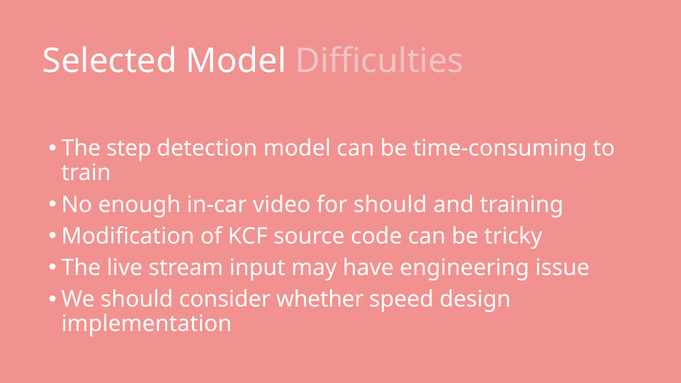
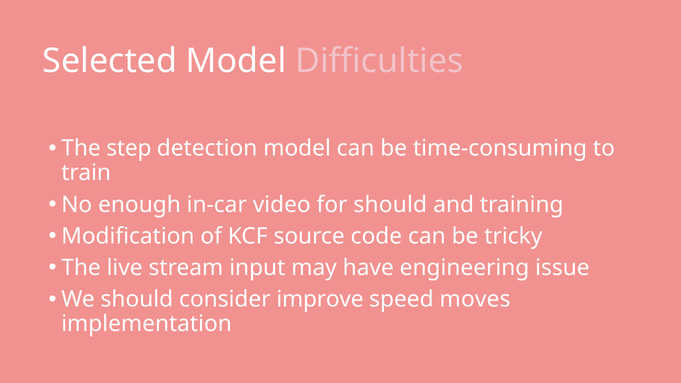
whether: whether -> improve (320, 299)
design: design -> moves (475, 299)
